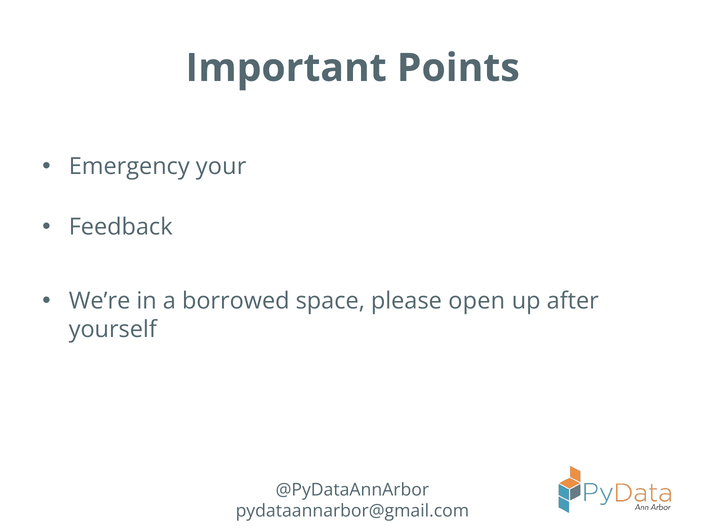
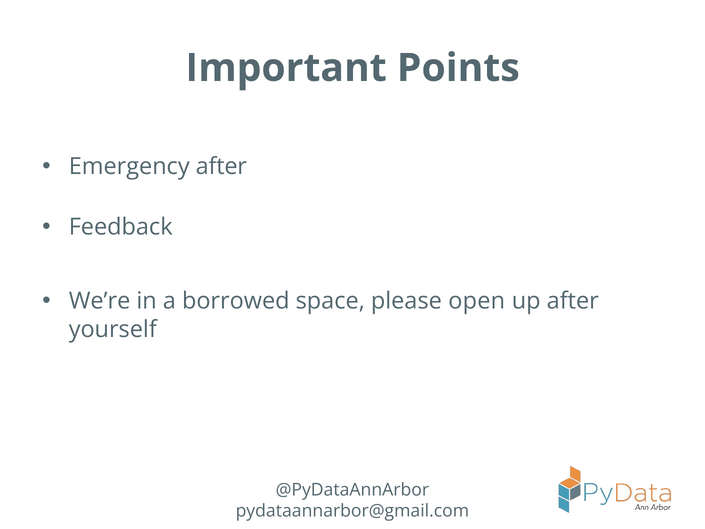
Emergency your: your -> after (221, 167)
